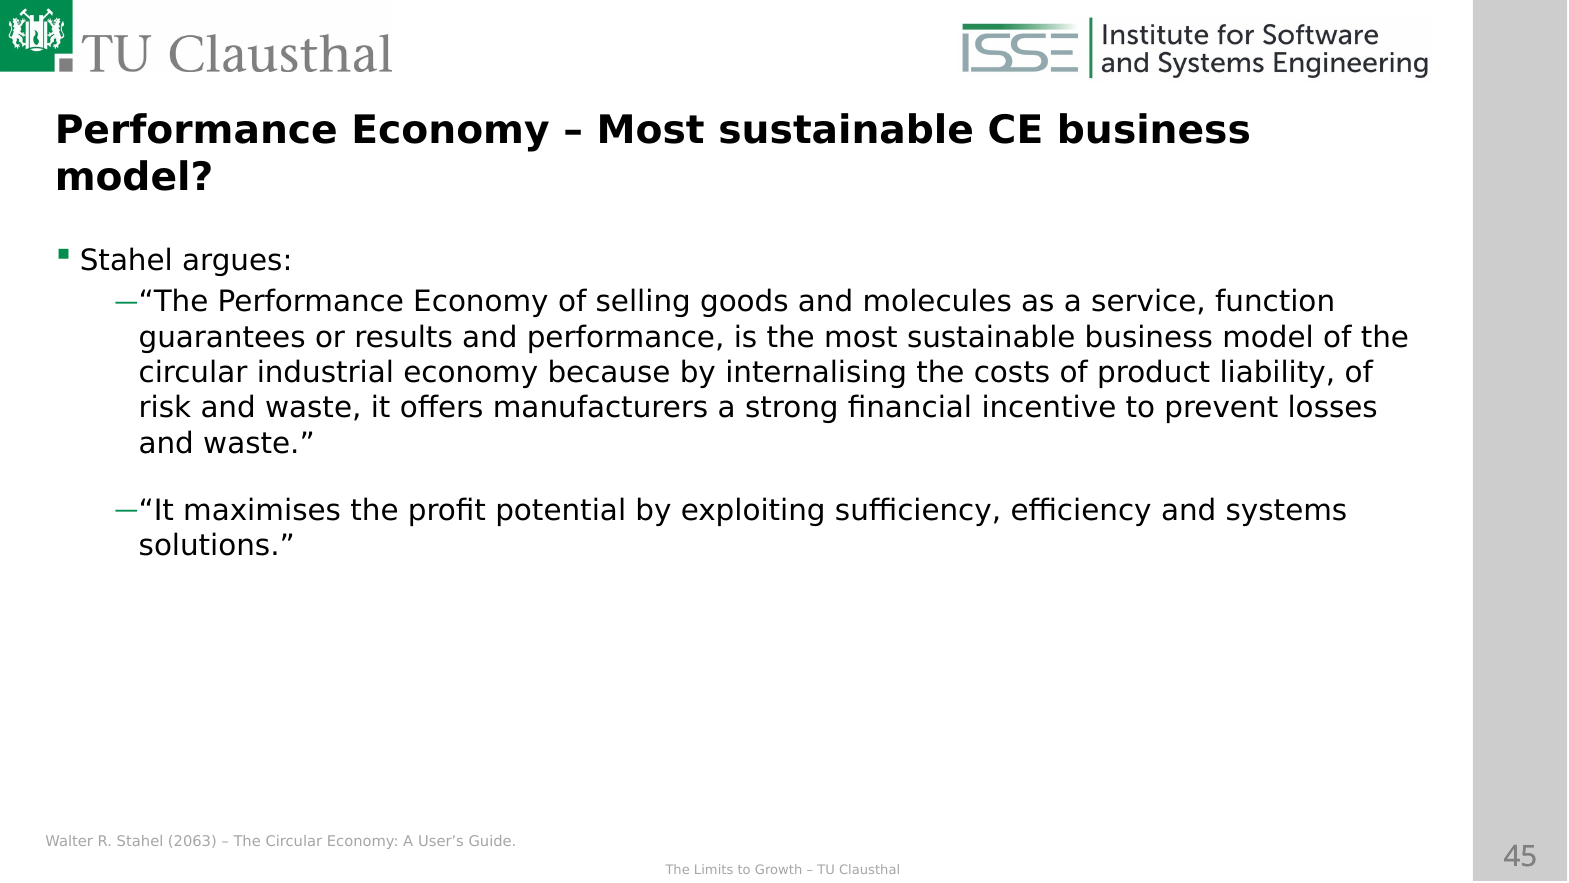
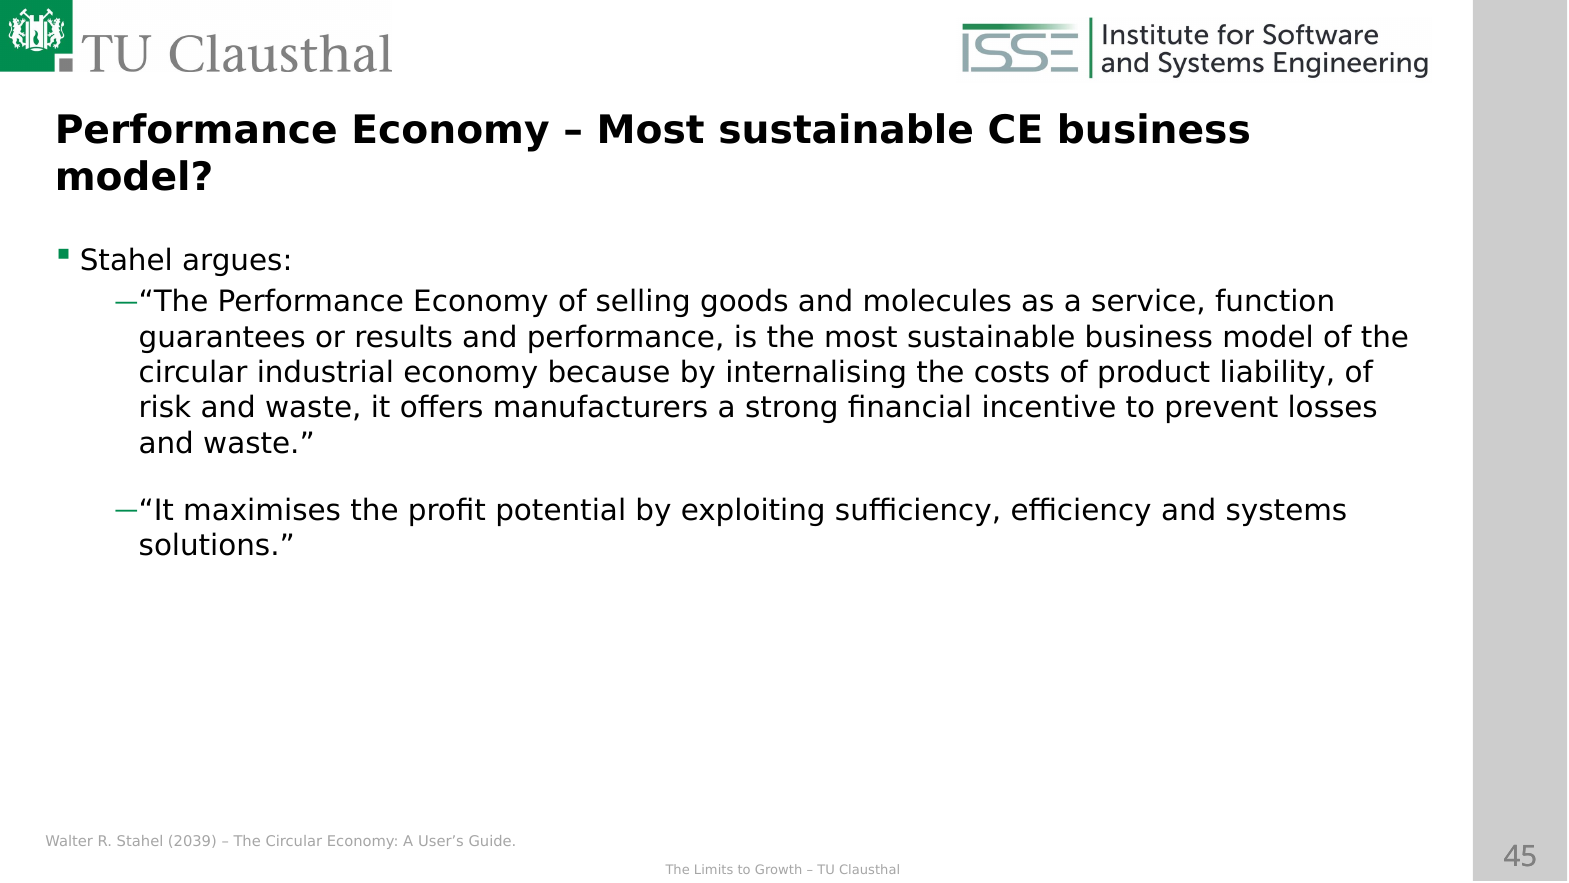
2063: 2063 -> 2039 (192, 841)
